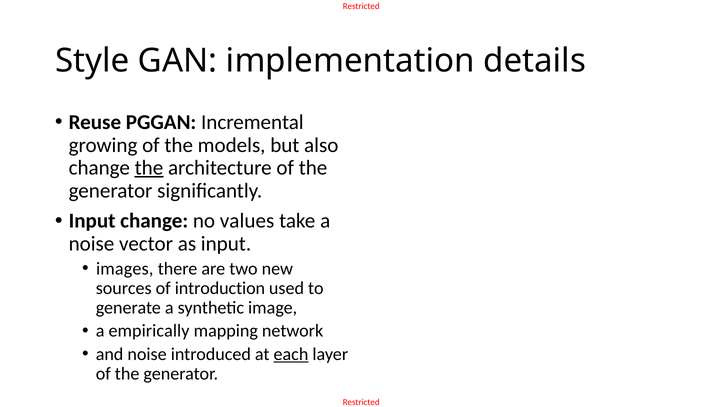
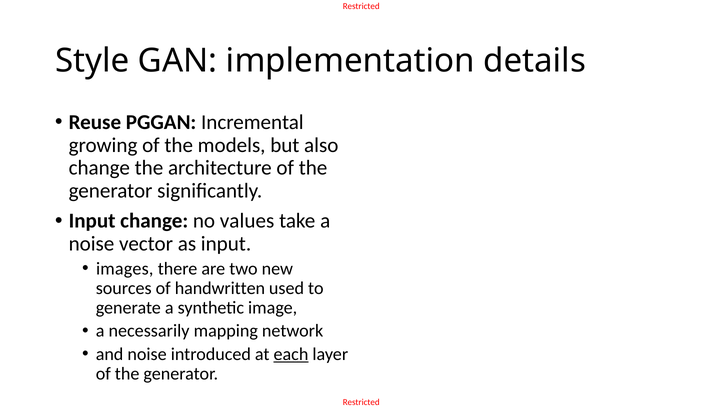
the underline: present -> none (149, 168)
introduction: introduction -> handwritten (220, 288)
empirically: empirically -> necessarily (149, 331)
